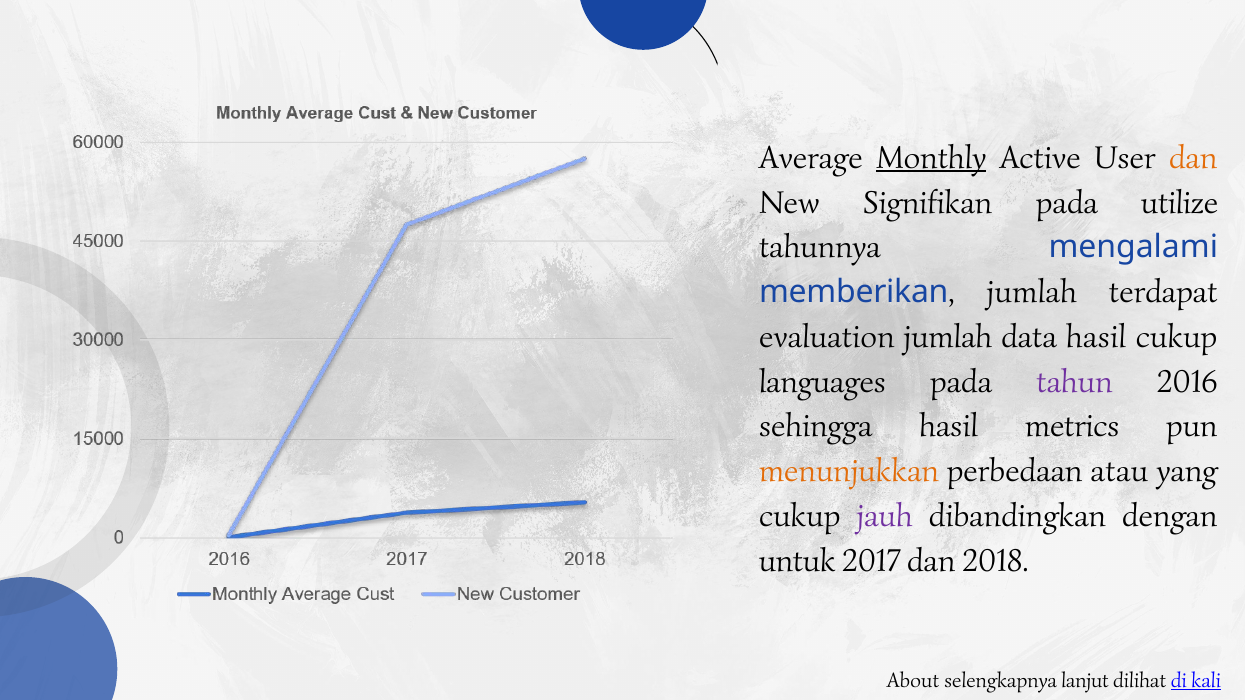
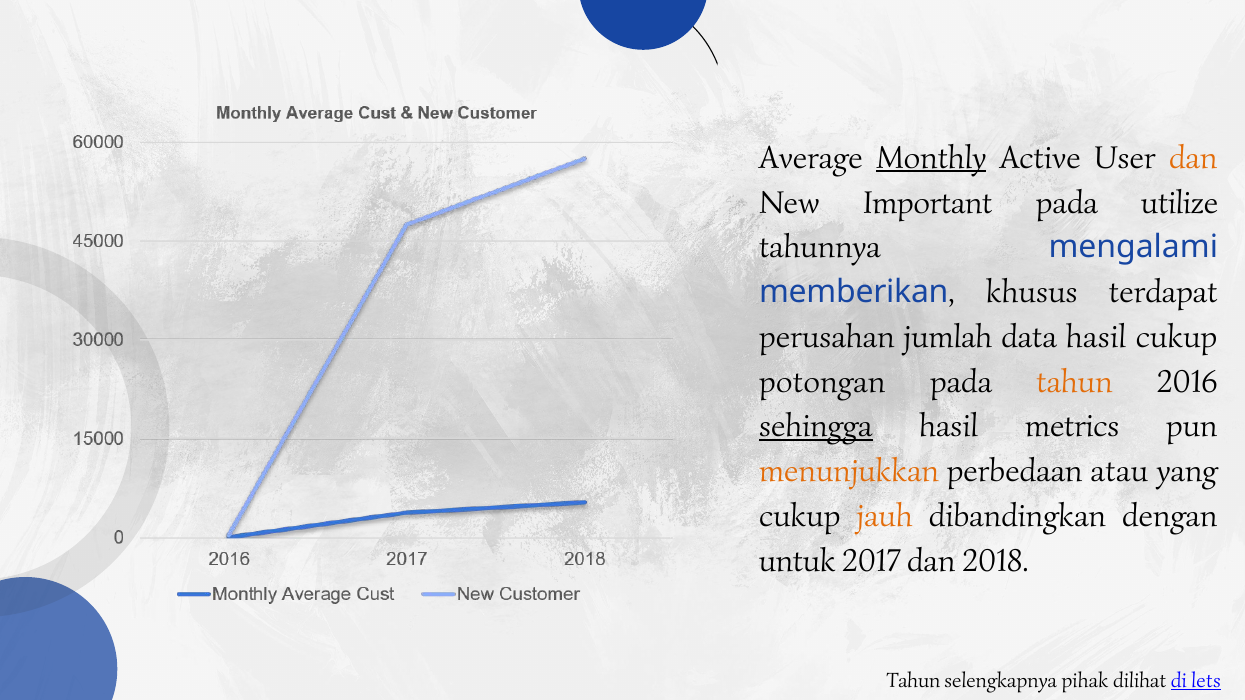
Signifikan: Signifikan -> Important (928, 203)
jumlah: jumlah -> khusus (1032, 292)
evaluation: evaluation -> perusahan (827, 337)
languages: languages -> potongan (822, 382)
tahun colour: purple -> orange (1075, 382)
sehingga underline: none -> present (816, 426)
jauh colour: purple -> orange (885, 516)
About: About -> Tahun (913, 680)
lanjut: lanjut -> pihak (1085, 680)
kali: kali -> lets (1206, 680)
